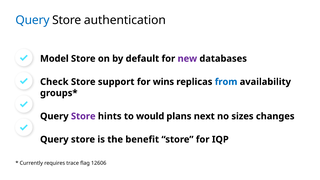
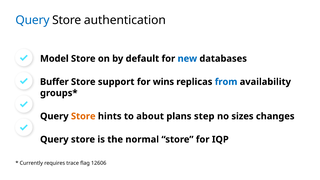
new colour: purple -> blue (187, 59)
Check: Check -> Buffer (54, 82)
Store colour: purple -> orange (83, 116)
would: would -> about (150, 116)
next: next -> step (204, 116)
benefit: benefit -> normal (142, 139)
